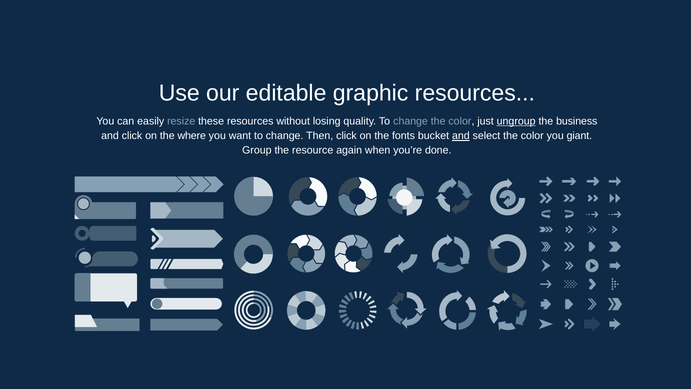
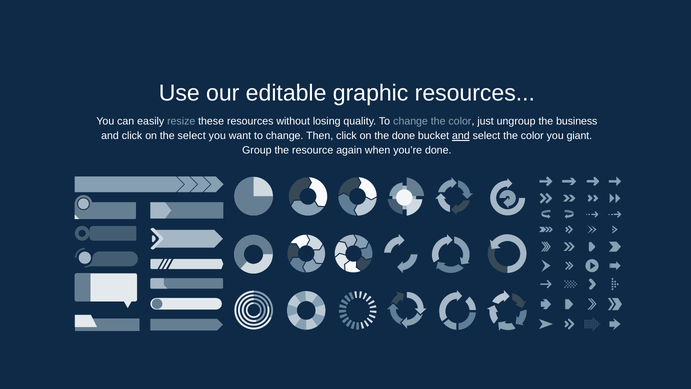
ungroup underline: present -> none (516, 121)
the where: where -> select (192, 136)
the fonts: fonts -> done (404, 136)
